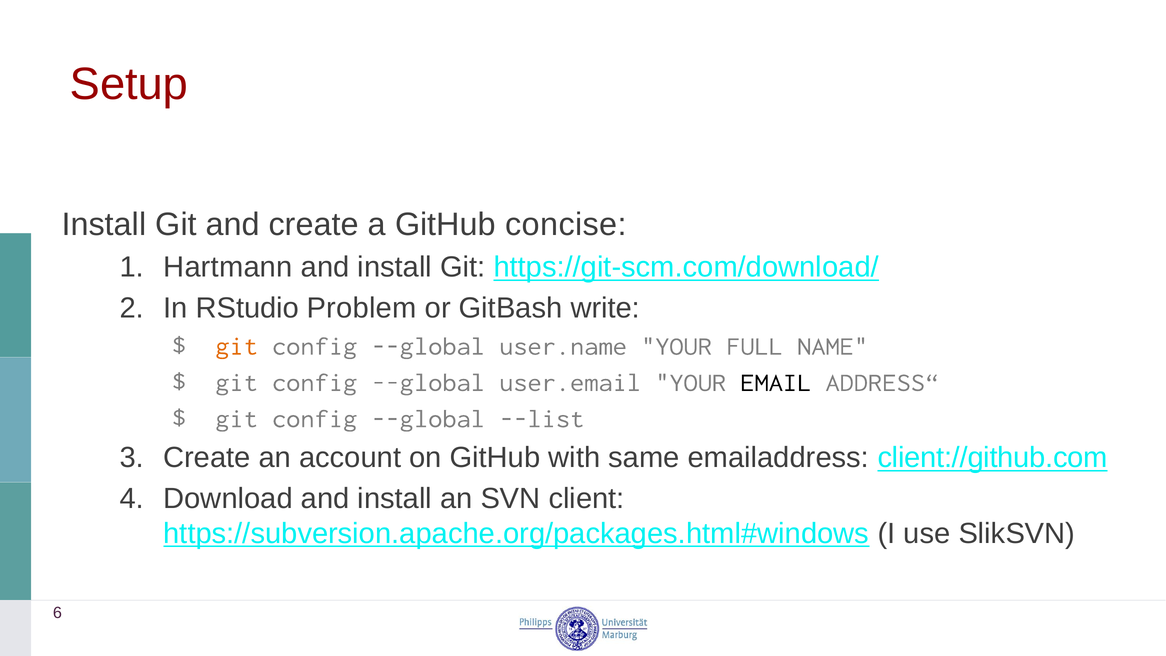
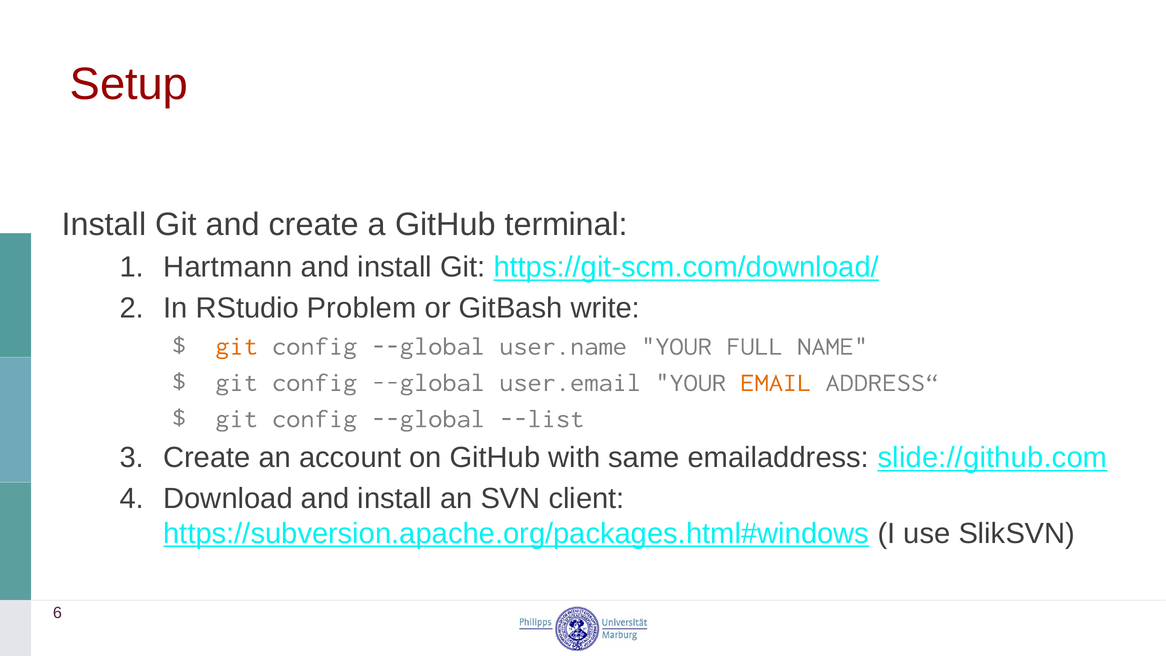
concise: concise -> terminal (566, 225)
EMAIL colour: black -> orange (776, 382)
client://github.com: client://github.com -> slide://github.com (992, 458)
